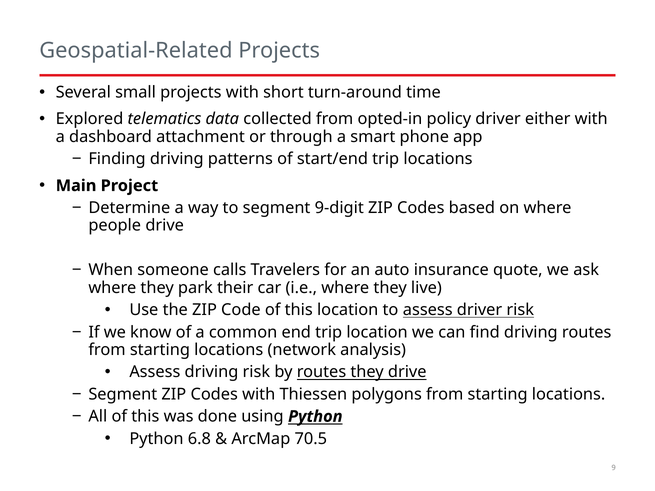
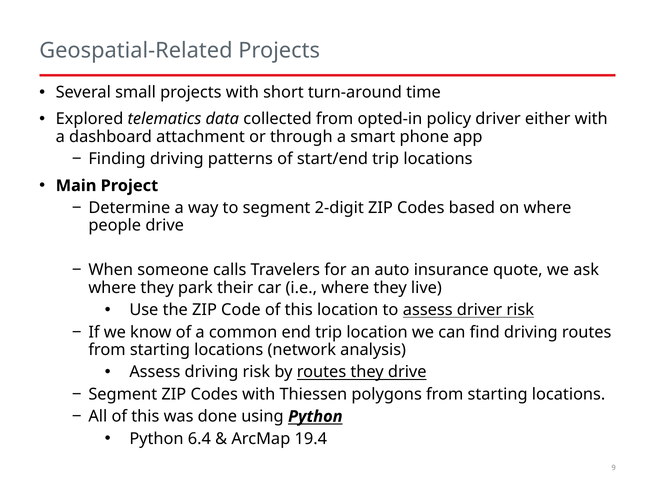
9-digit: 9-digit -> 2-digit (339, 208)
6.8: 6.8 -> 6.4 (199, 439)
70.5: 70.5 -> 19.4 (311, 439)
